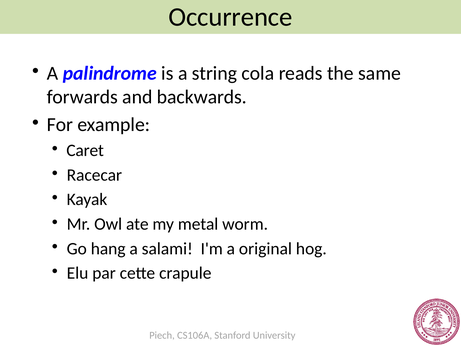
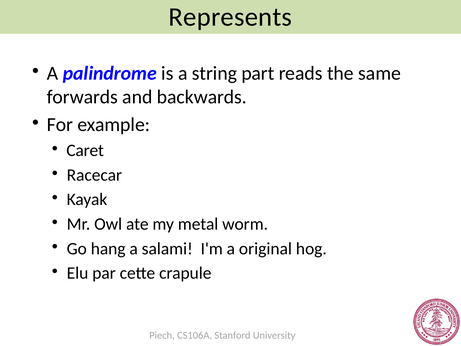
Occurrence: Occurrence -> Represents (230, 17)
cola: cola -> part (258, 73)
